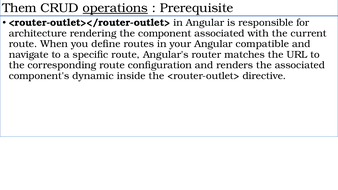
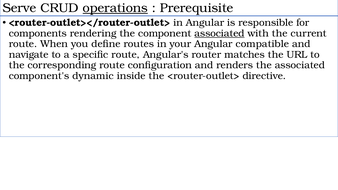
Them: Them -> Serve (19, 8)
architecture: architecture -> components (38, 33)
associated underline: none -> present (220, 33)
